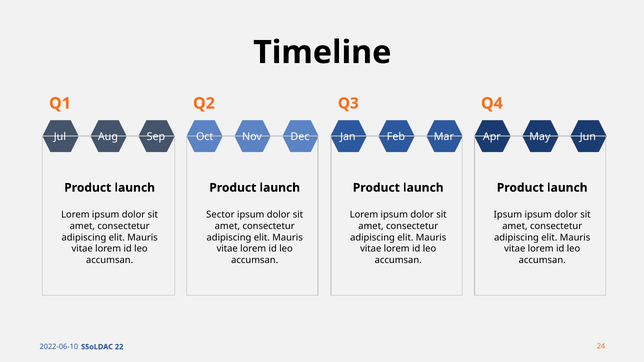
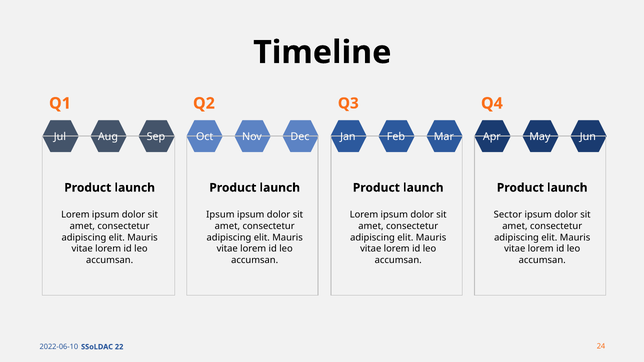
Sector: Sector -> Ipsum (220, 215)
Ipsum: Ipsum -> Sector (508, 215)
